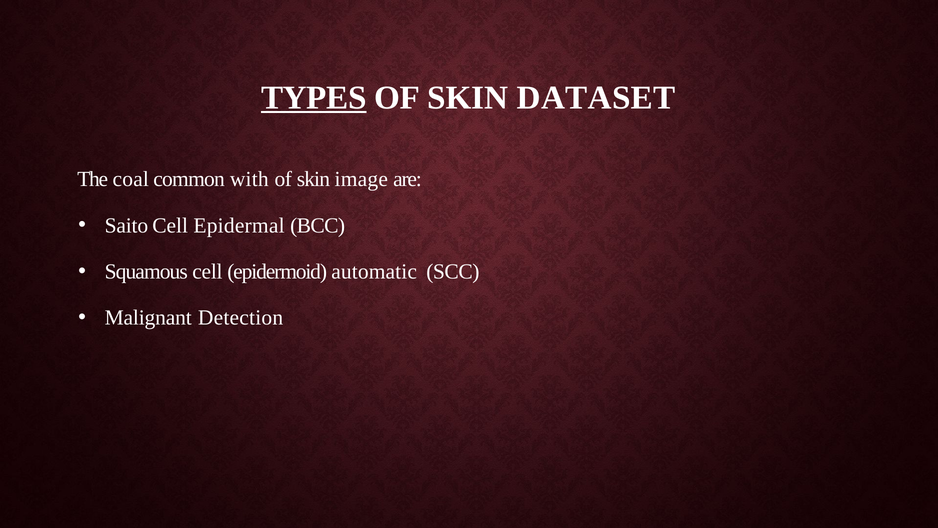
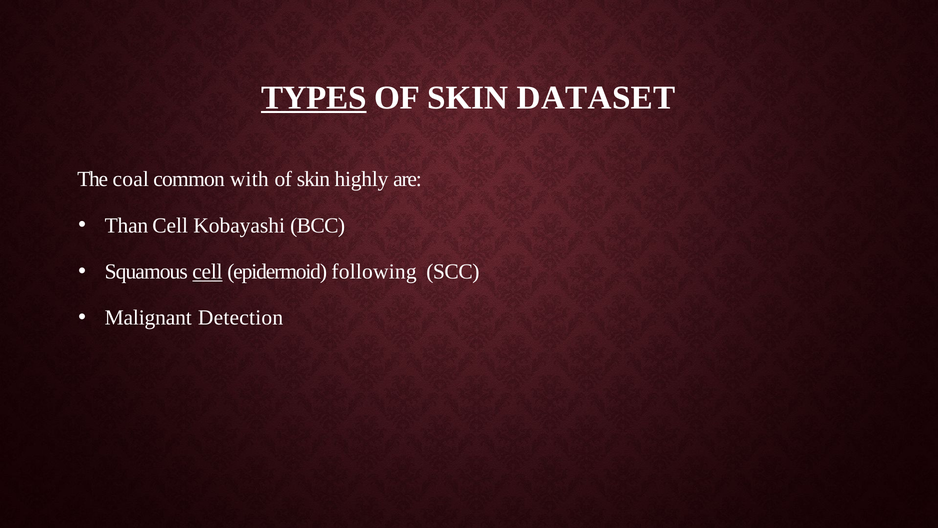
image: image -> highly (361, 179)
Saito: Saito -> Than (126, 225)
Epidermal: Epidermal -> Kobayashi (239, 225)
cell underline: none -> present (207, 271)
automatic: automatic -> following (374, 271)
